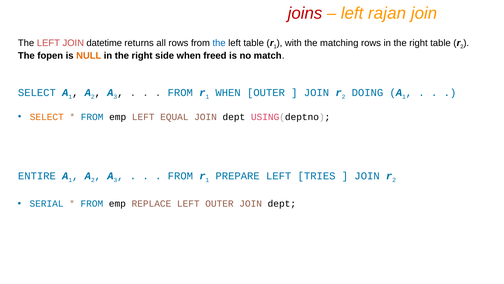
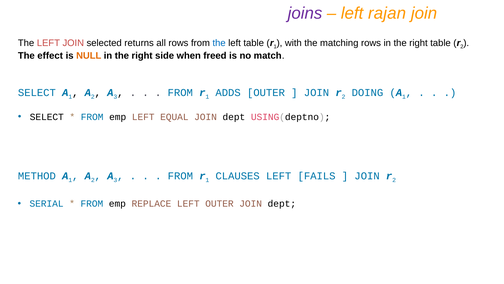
joins colour: red -> purple (305, 13)
datetime: datetime -> selected (104, 43)
fopen: fopen -> effect (50, 56)
WHEN: WHEN -> ADDS (228, 93)
SELECT colour: orange -> black (47, 117)
ENTIRE: ENTIRE -> METHOD (37, 176)
PREPARE: PREPARE -> CLAUSES (238, 176)
TRIES: TRIES -> FAILS (317, 176)
